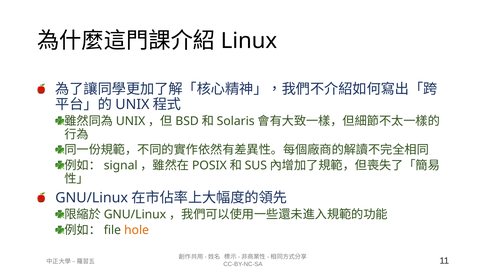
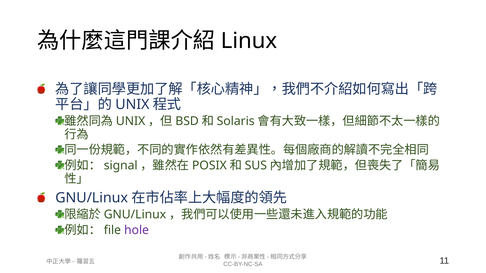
hole colour: orange -> purple (137, 231)
